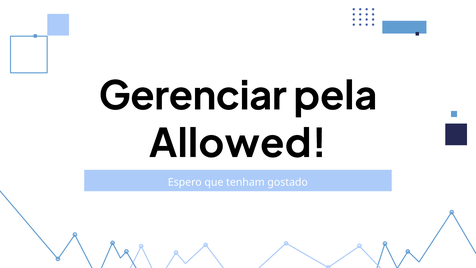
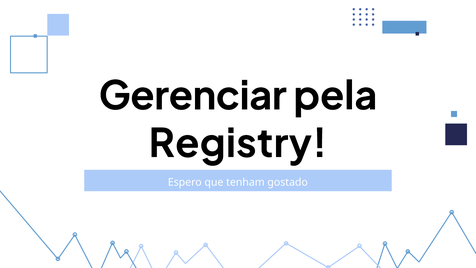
Allowed: Allowed -> Registry (238, 144)
